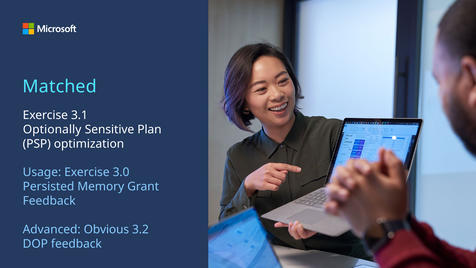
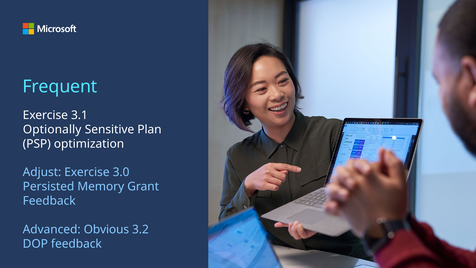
Matched: Matched -> Frequent (60, 87)
Usage: Usage -> Adjust (42, 172)
